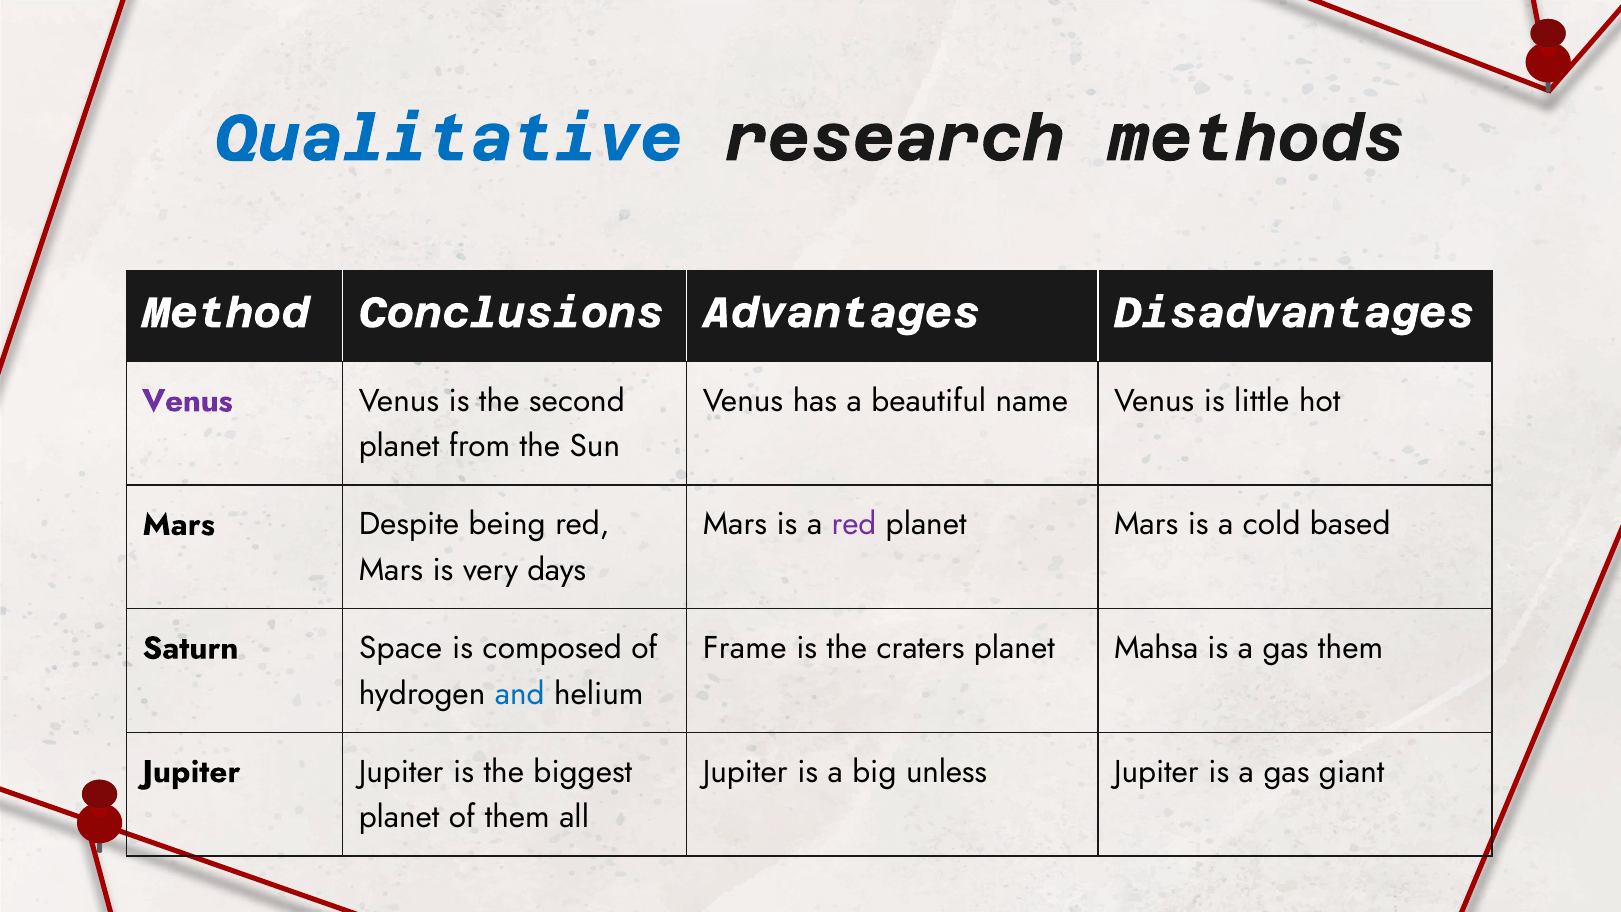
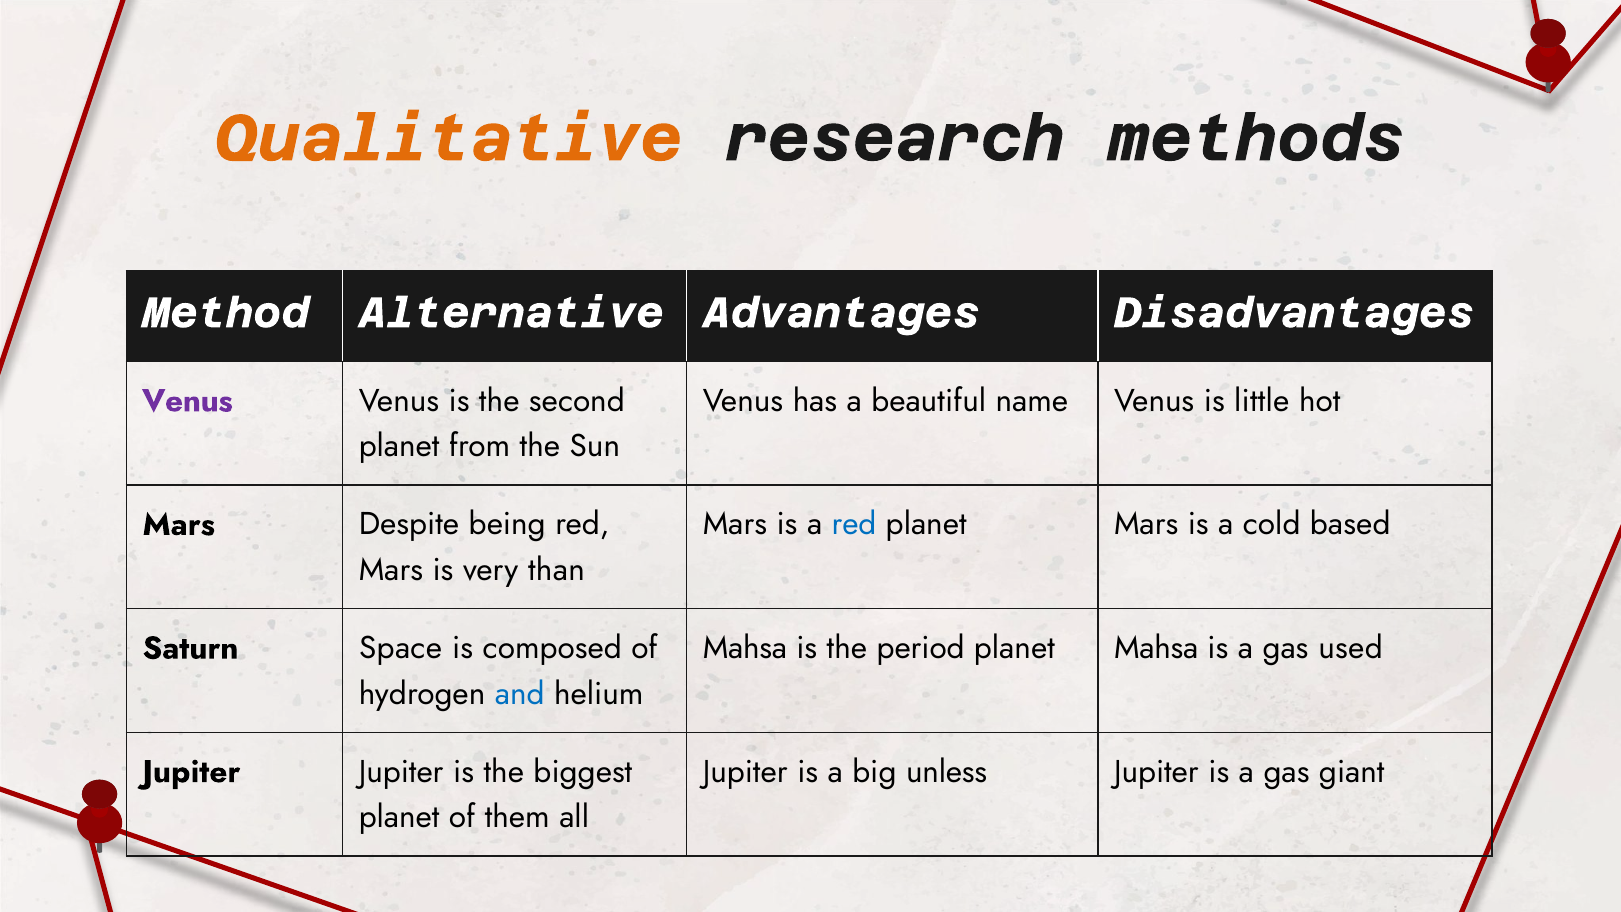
Qualitative colour: blue -> orange (449, 139)
Conclusions: Conclusions -> Alternative (511, 313)
red colour: purple -> blue (854, 524)
days: days -> than (556, 570)
Frame: Frame -> Mahsa (745, 648)
craters: craters -> period (921, 648)
gas them: them -> used (1351, 648)
